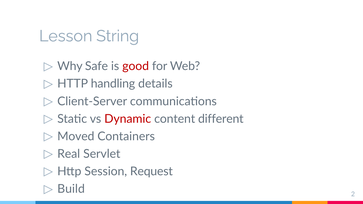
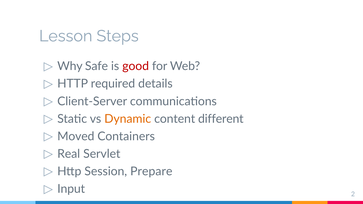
String: String -> Steps (118, 36)
handling: handling -> required (113, 84)
Dynamic colour: red -> orange (128, 119)
Request: Request -> Prepare (151, 172)
Build: Build -> Input (71, 189)
